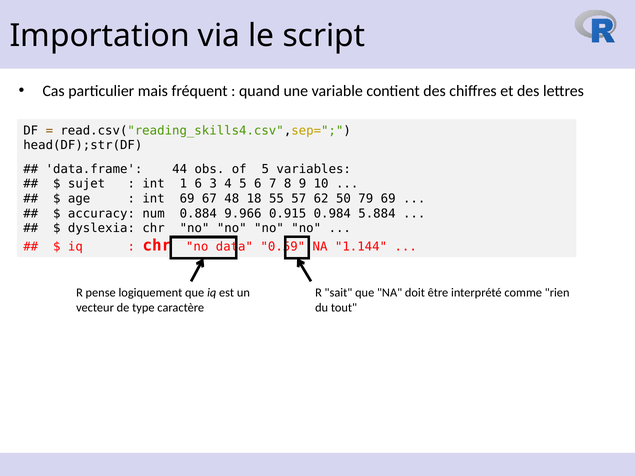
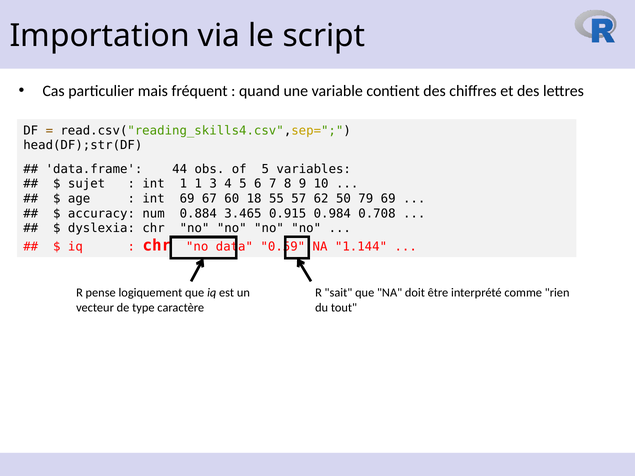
1 6: 6 -> 1 (198, 184)
48: 48 -> 60 (232, 199)
9.966: 9.966 -> 3.465 (243, 214)
5.884: 5.884 -> 0.708 (377, 214)
